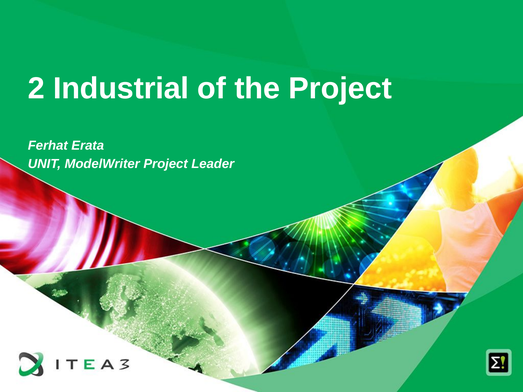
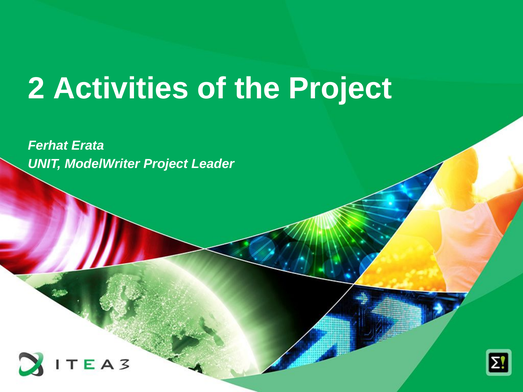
Industrial: Industrial -> Activities (121, 88)
